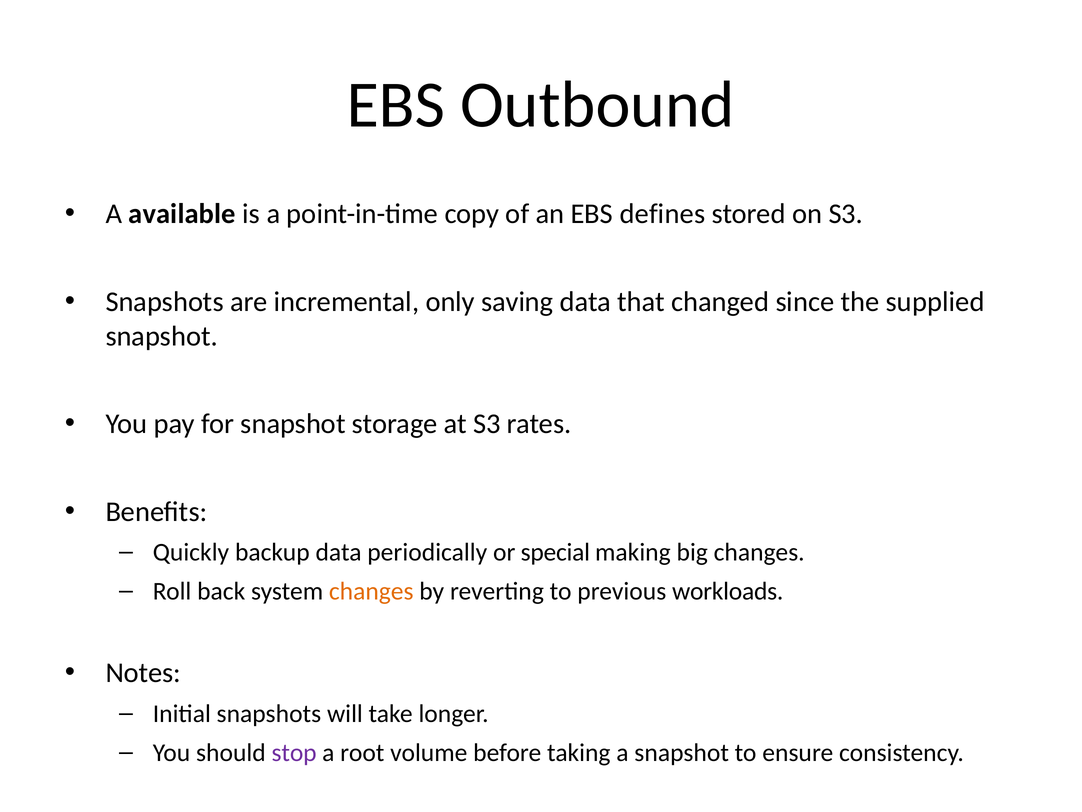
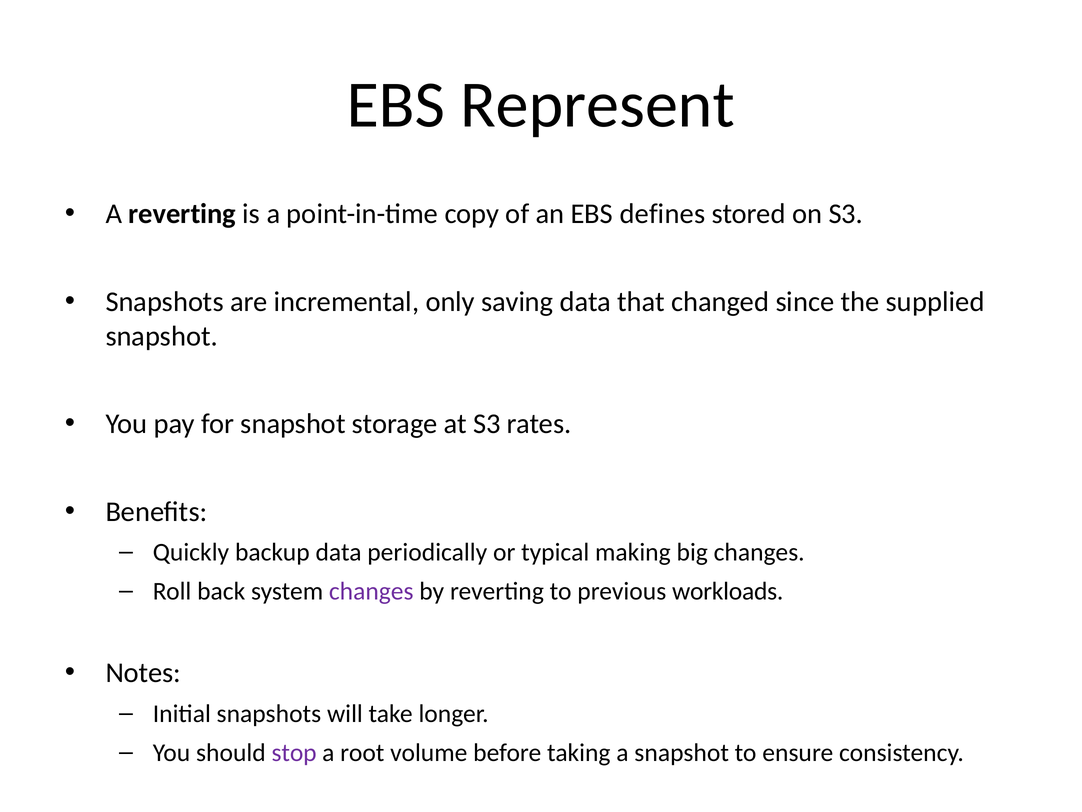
Outbound: Outbound -> Represent (597, 105)
A available: available -> reverting (182, 214)
special: special -> typical (555, 552)
changes colour: orange -> purple (371, 591)
